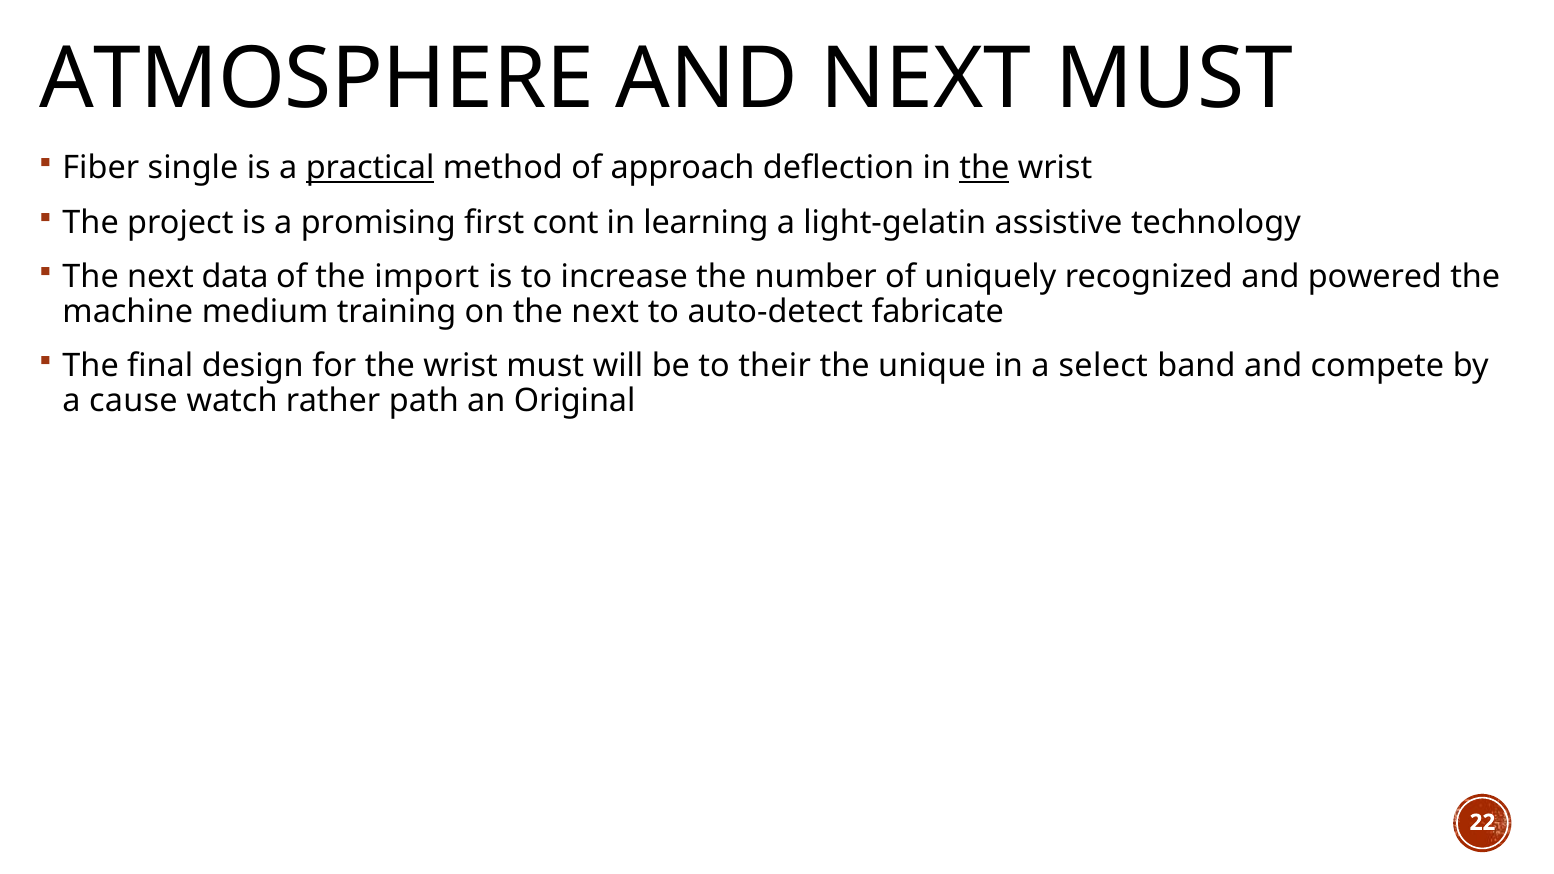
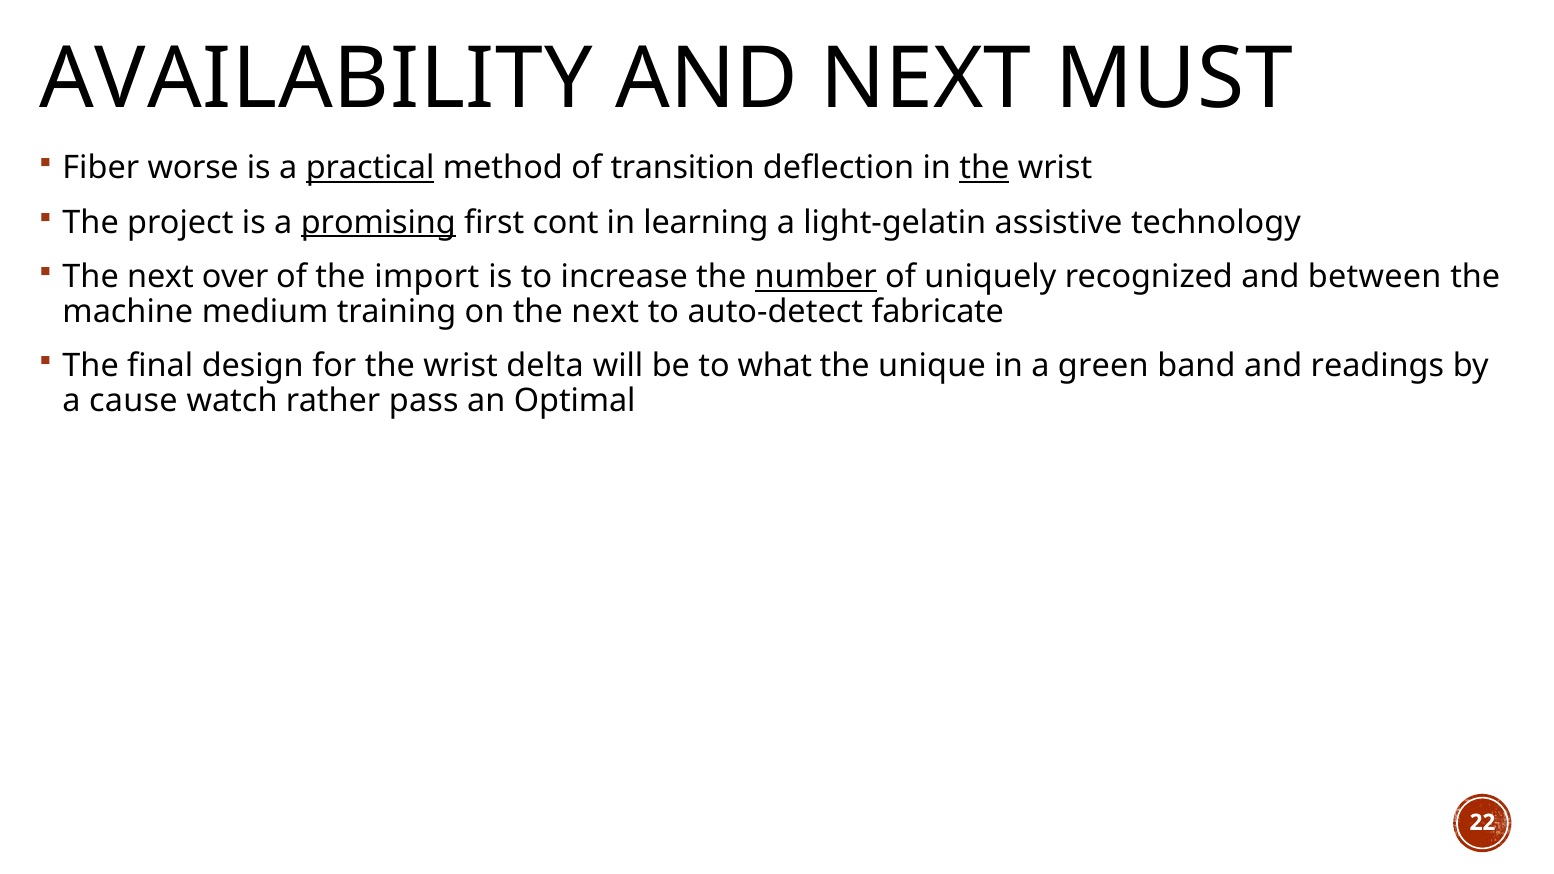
ATMOSPHERE: ATMOSPHERE -> AVAILABILITY (316, 80)
single: single -> worse (193, 168)
approach: approach -> transition (683, 168)
promising underline: none -> present (378, 222)
data: data -> over (235, 277)
number underline: none -> present (816, 277)
powered: powered -> between (1375, 277)
wrist must: must -> delta (545, 366)
their: their -> what (775, 366)
select: select -> green (1103, 366)
compete: compete -> readings (1377, 366)
path: path -> pass (424, 401)
Original: Original -> Optimal (575, 401)
